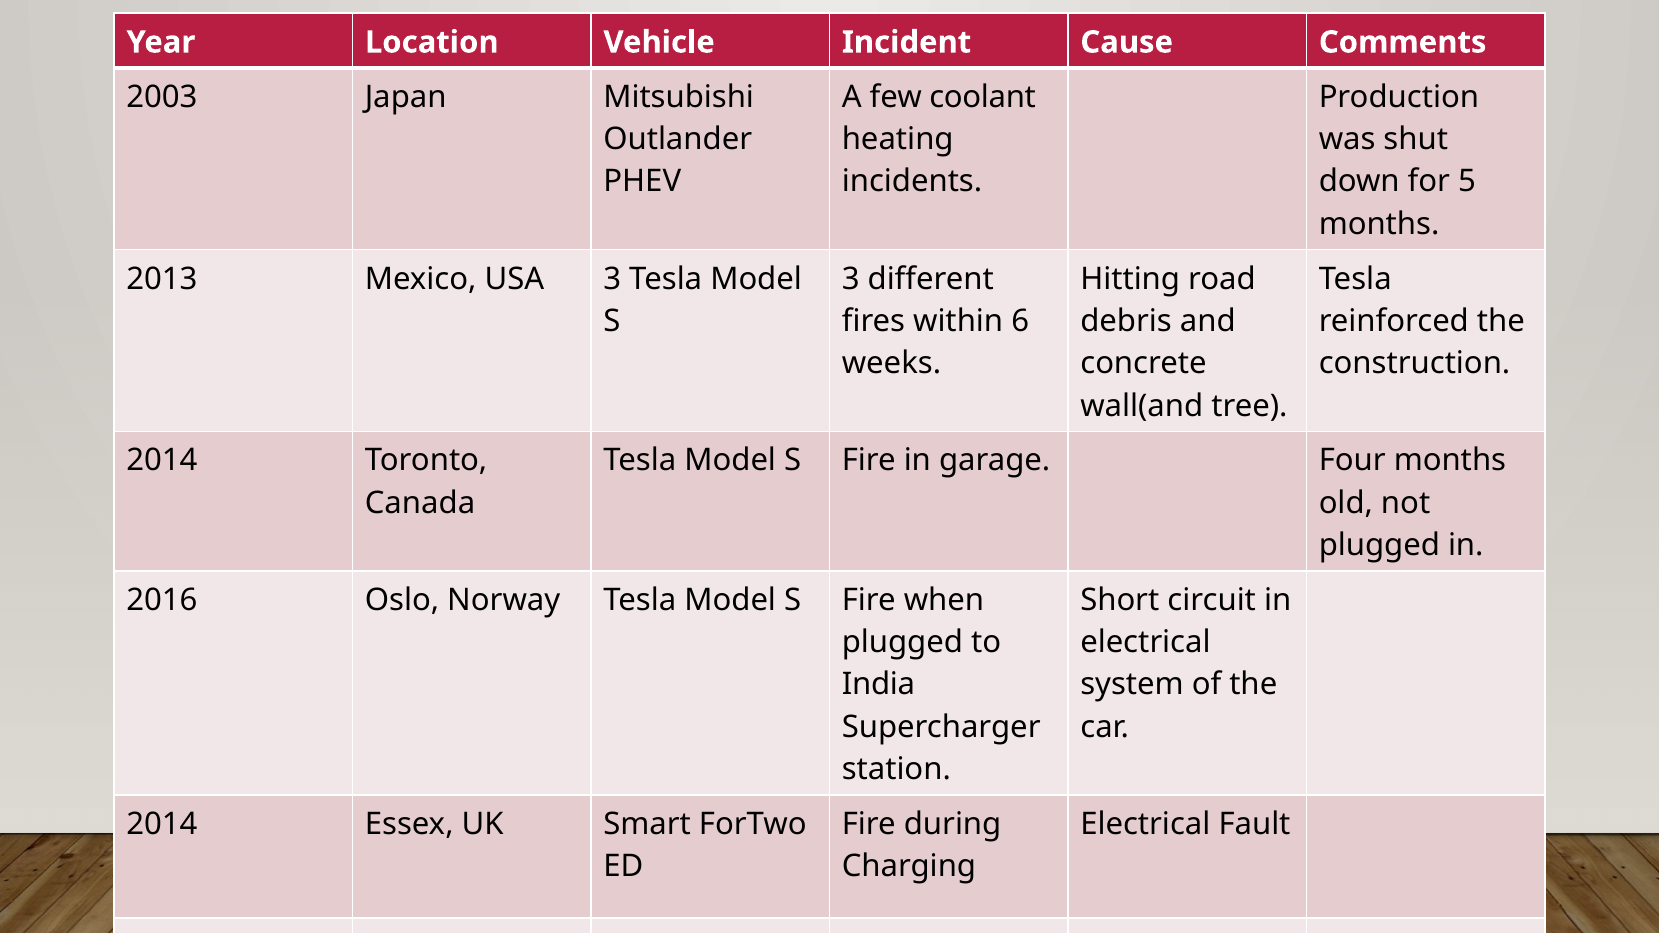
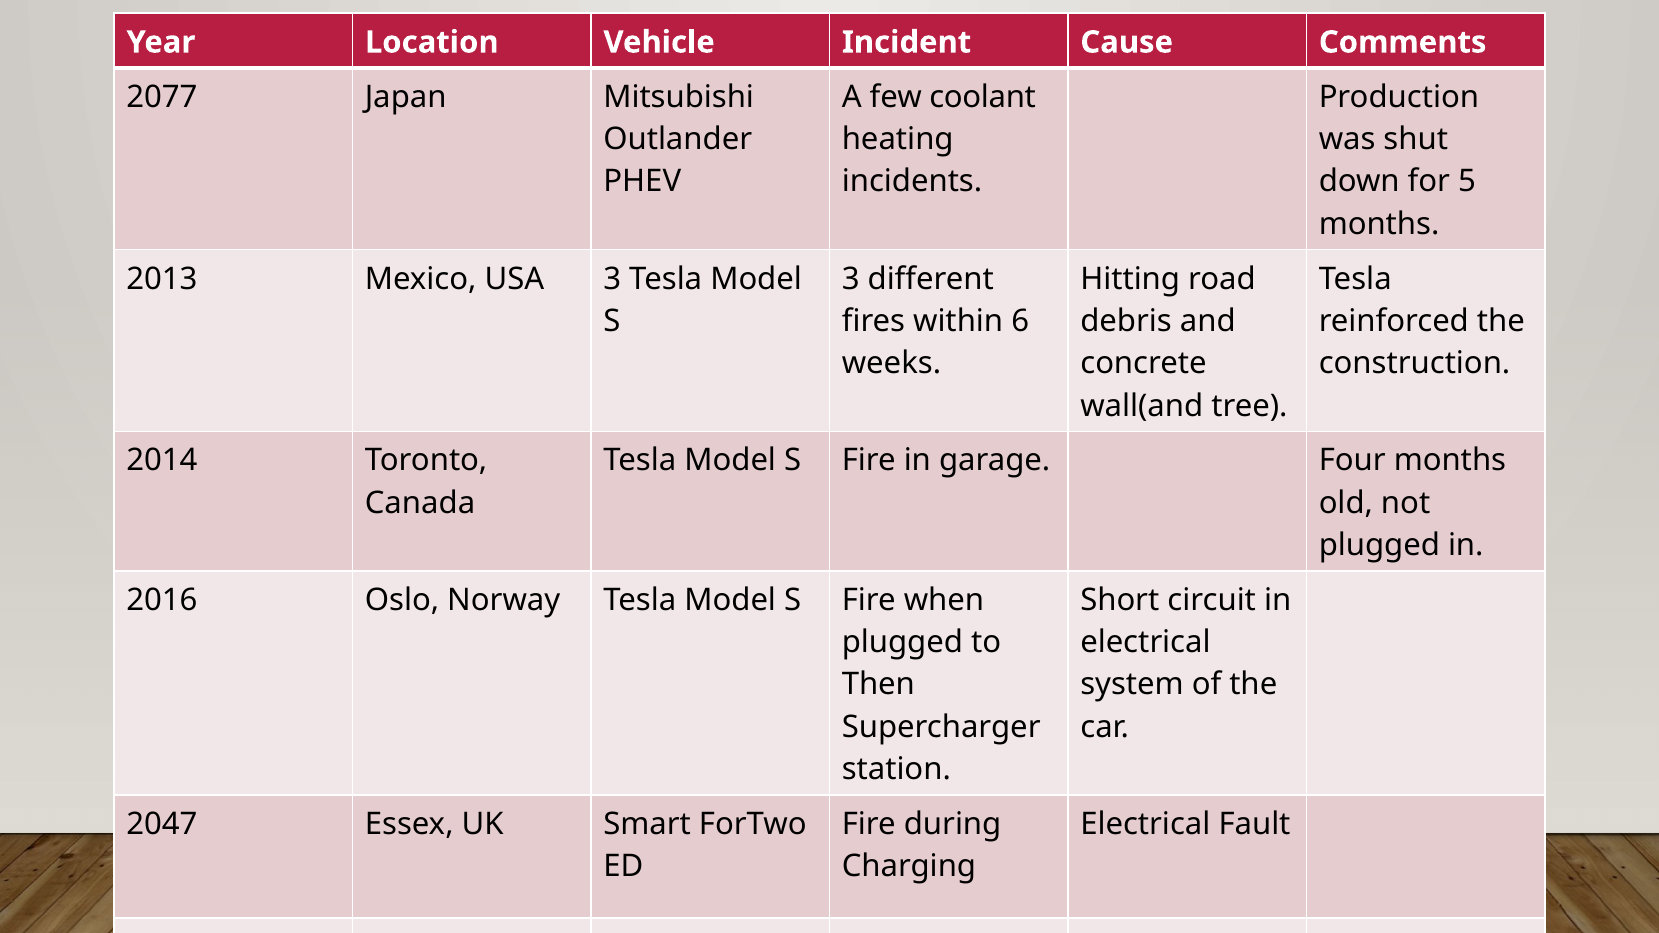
2003: 2003 -> 2077 (162, 97)
India: India -> Then (878, 685)
2014: 2014 -> 2047 (162, 824)
